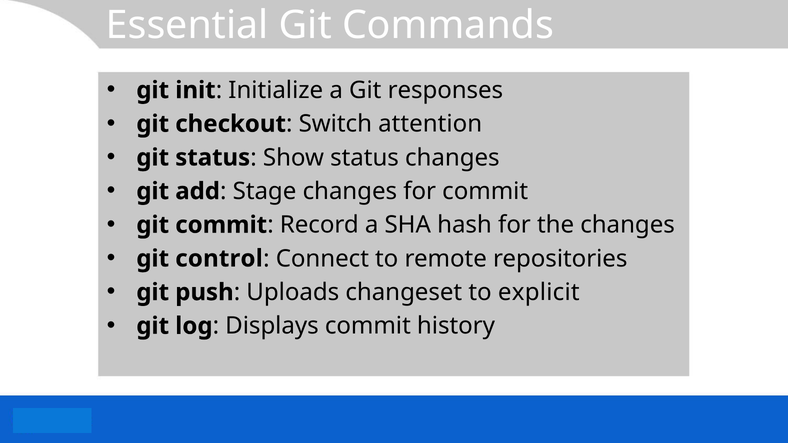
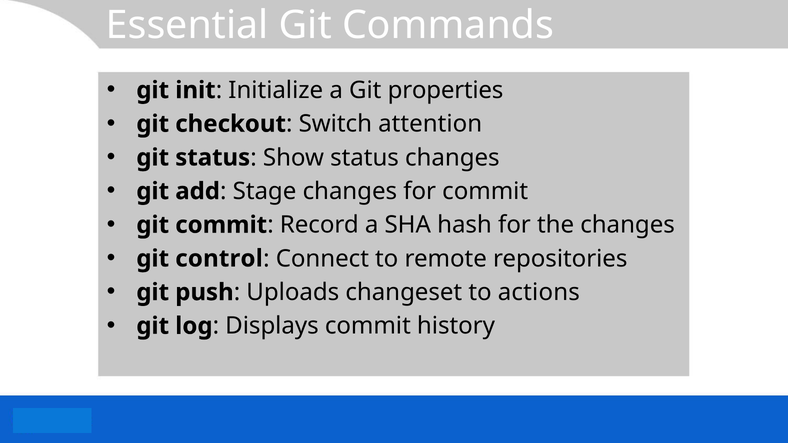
responses: responses -> properties (445, 90)
explicit: explicit -> actions (539, 292)
